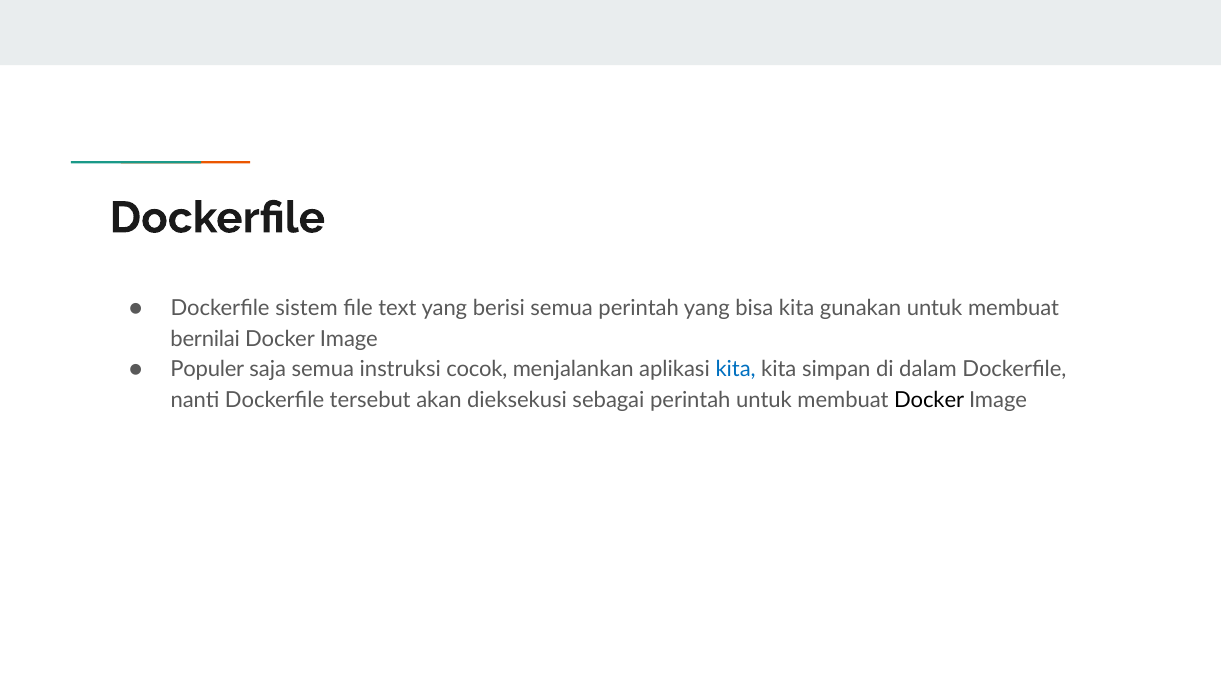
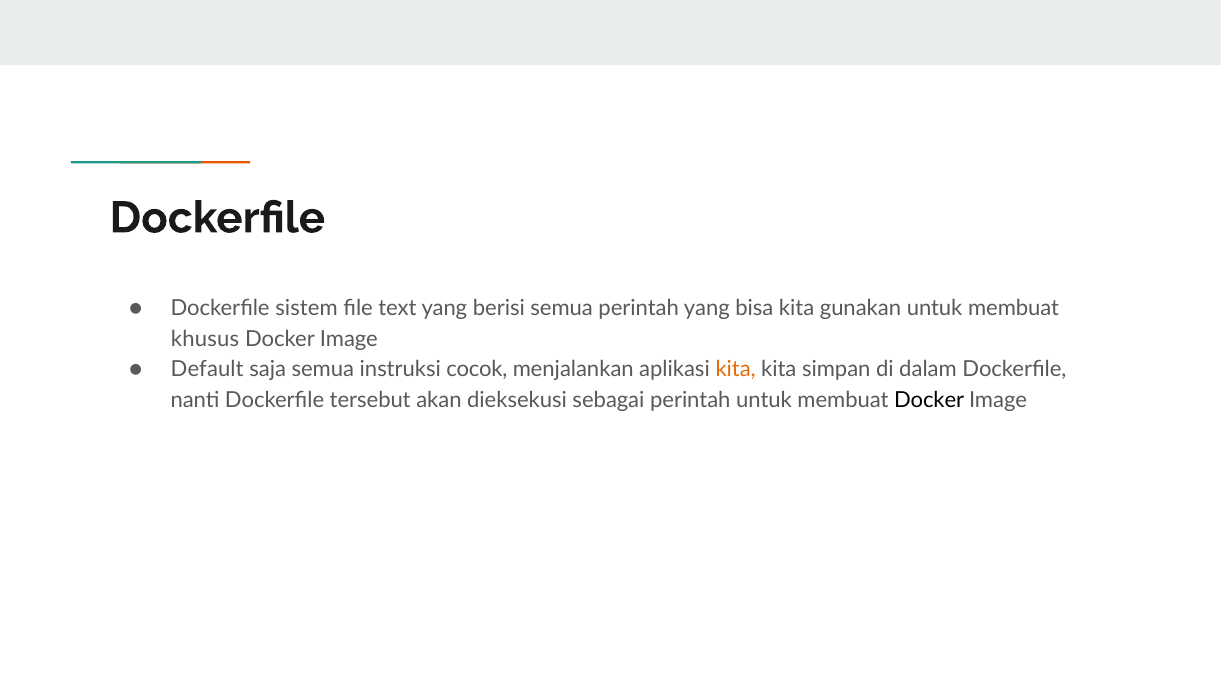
bernilai: bernilai -> khusus (205, 339)
Populer: Populer -> Default (207, 369)
kita colour: blue -> orange (736, 369)
